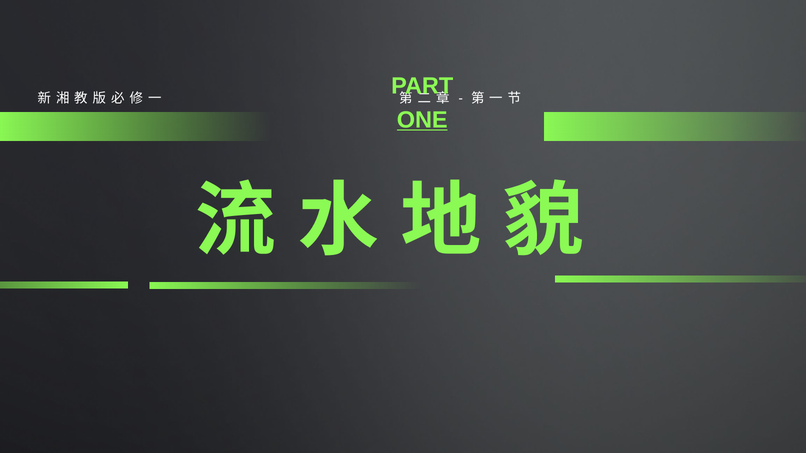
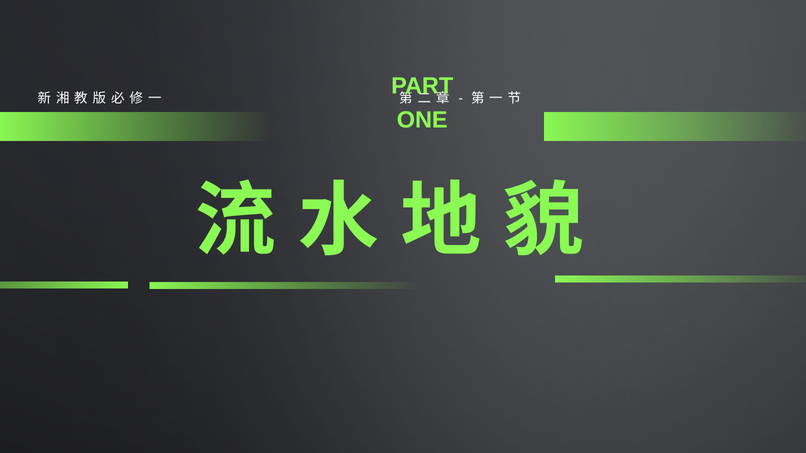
ONE underline: present -> none (422, 120)
